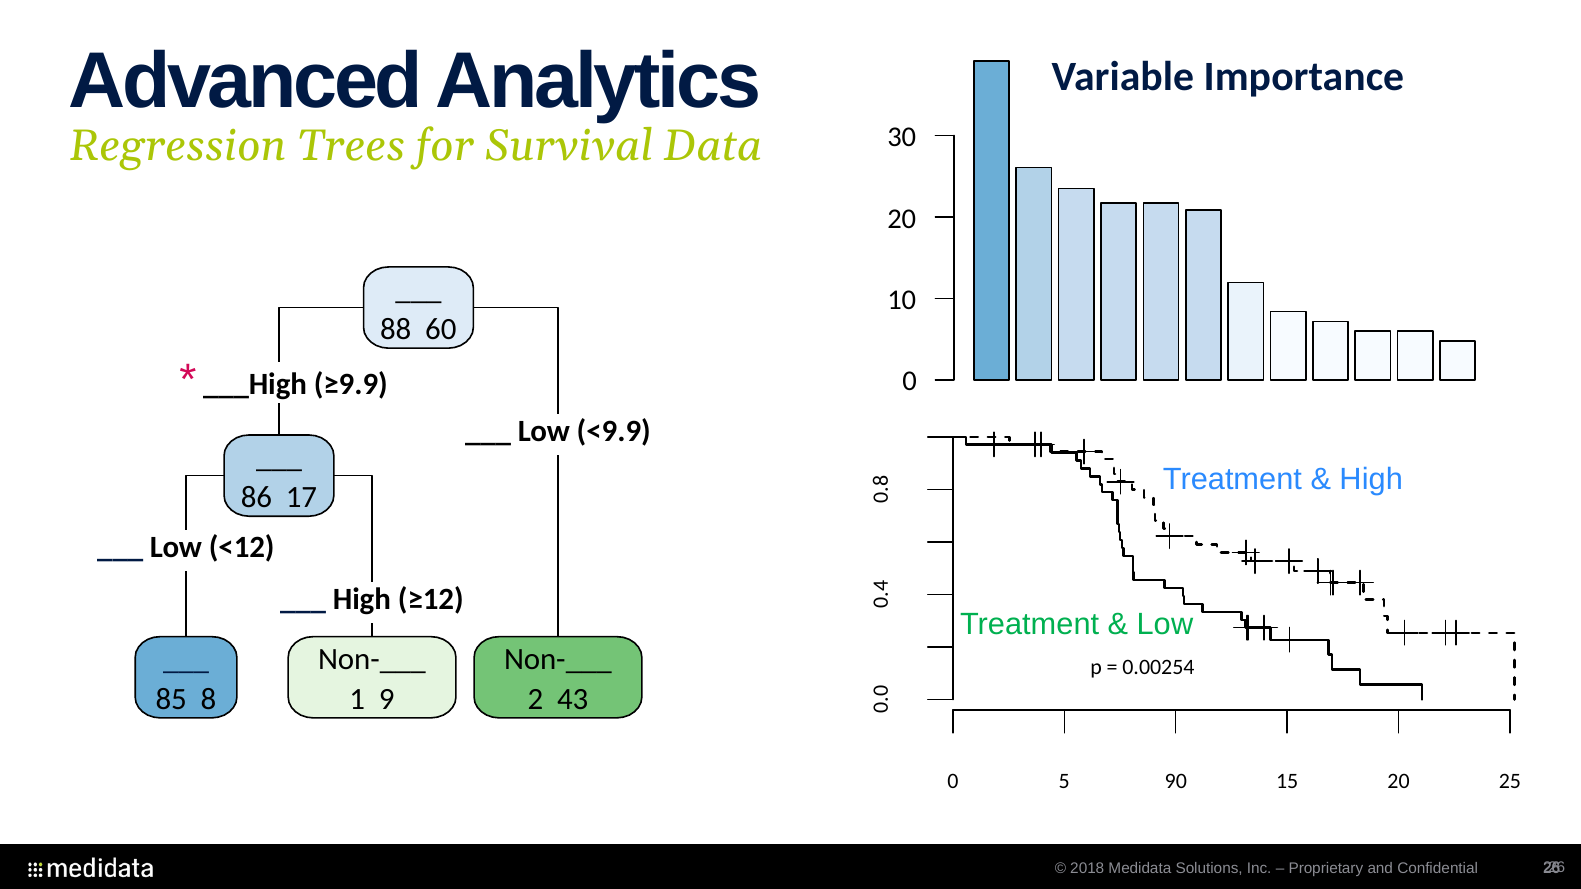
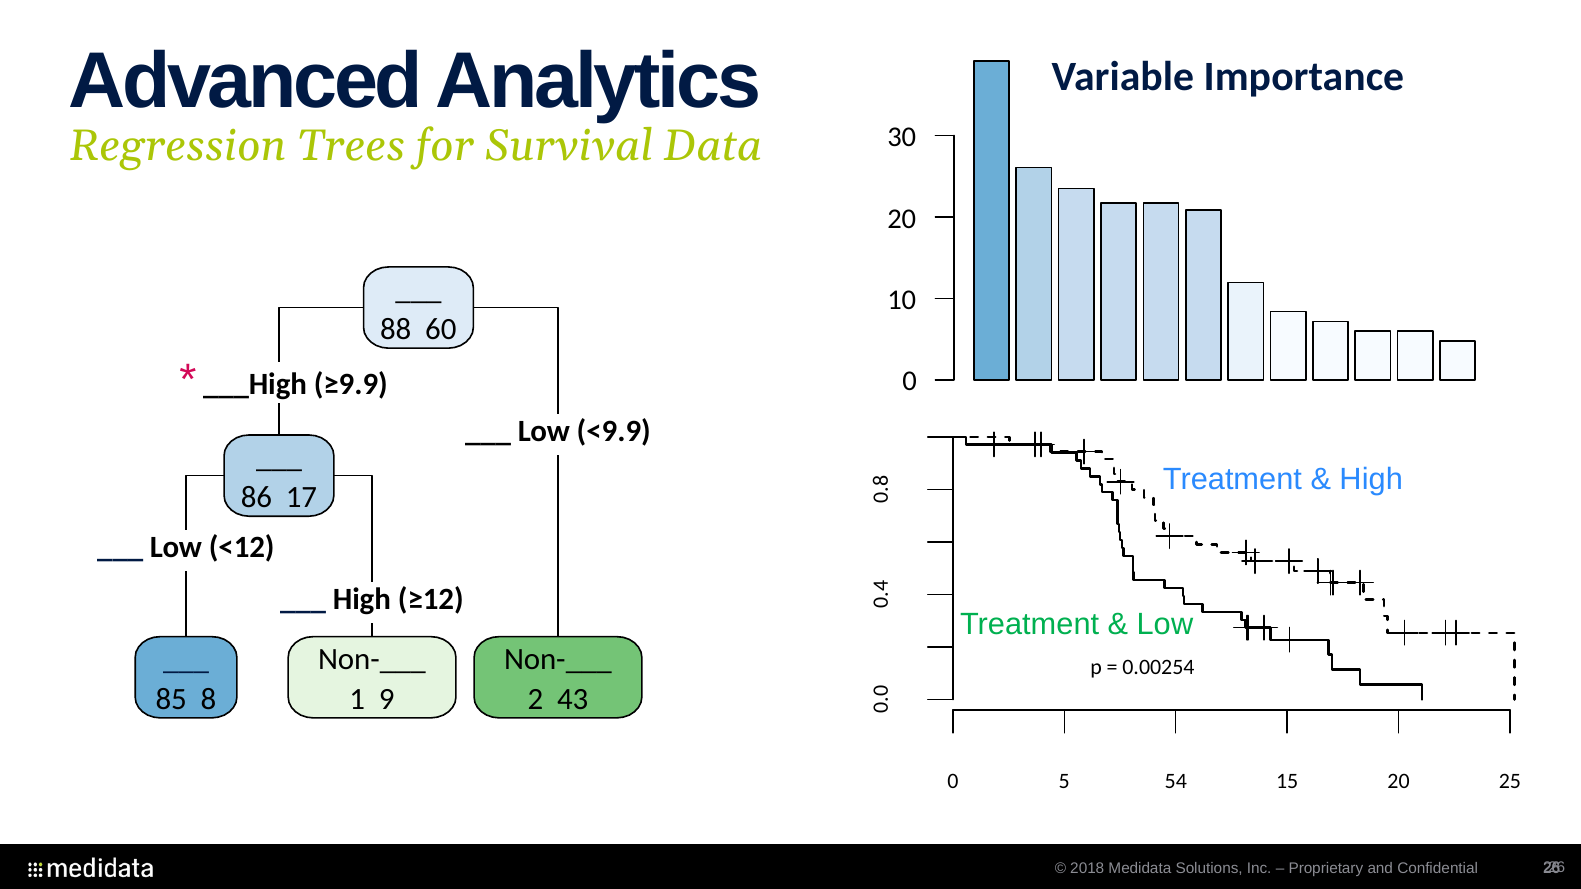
90: 90 -> 54 (1176, 782)
